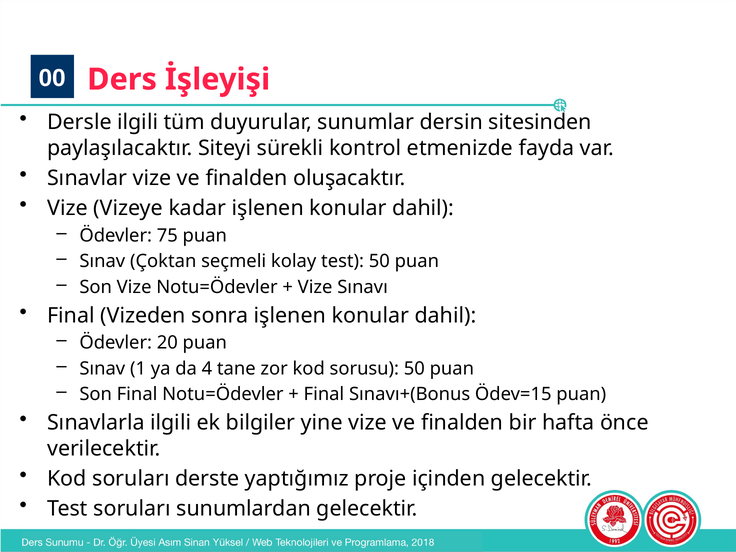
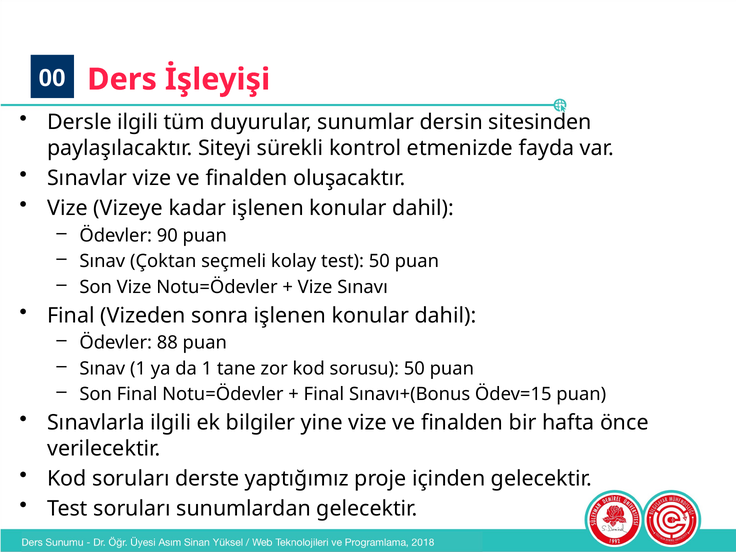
75: 75 -> 90 (167, 236)
20: 20 -> 88 (167, 343)
da 4: 4 -> 1 (207, 369)
